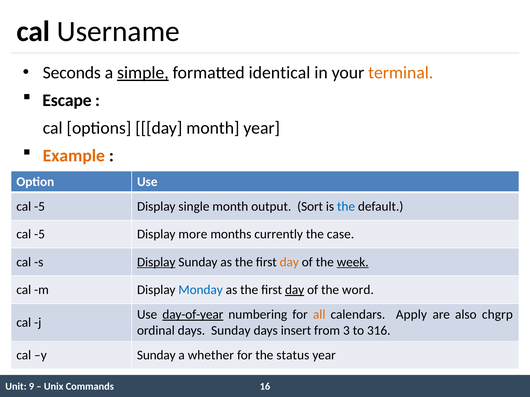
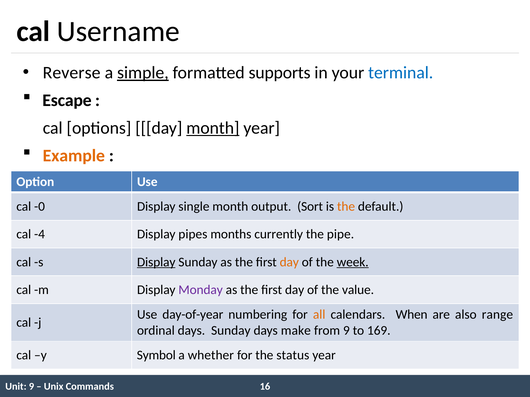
Seconds: Seconds -> Reverse (72, 73)
identical: identical -> supports (280, 73)
terminal colour: orange -> blue (401, 73)
month underline: none -> present (213, 128)
-5: -5 -> -0 (40, 207)
the colour: blue -> orange (346, 207)
-5: -5 -> -4 (40, 235)
more: more -> pipes (193, 235)
case: case -> pipe (341, 235)
Monday colour: blue -> purple (201, 290)
day underline: present -> none (295, 290)
word: word -> value (358, 290)
day-of-year underline: present -> none (193, 315)
Apply: Apply -> When (412, 315)
chgrp: chgrp -> range (497, 315)
insert: insert -> make (296, 331)
from 3: 3 -> 9 (346, 331)
316: 316 -> 169 (379, 331)
y Sunday: Sunday -> Symbol (156, 356)
